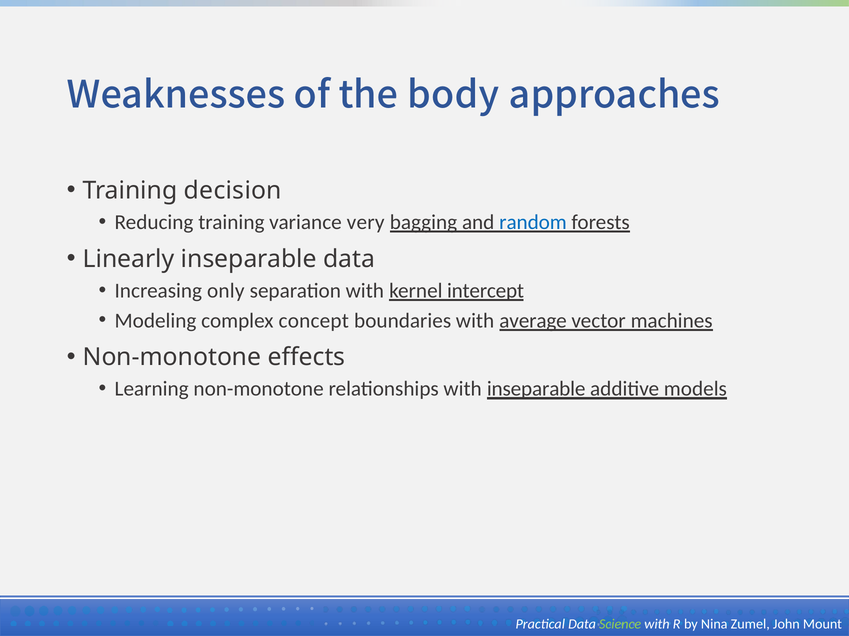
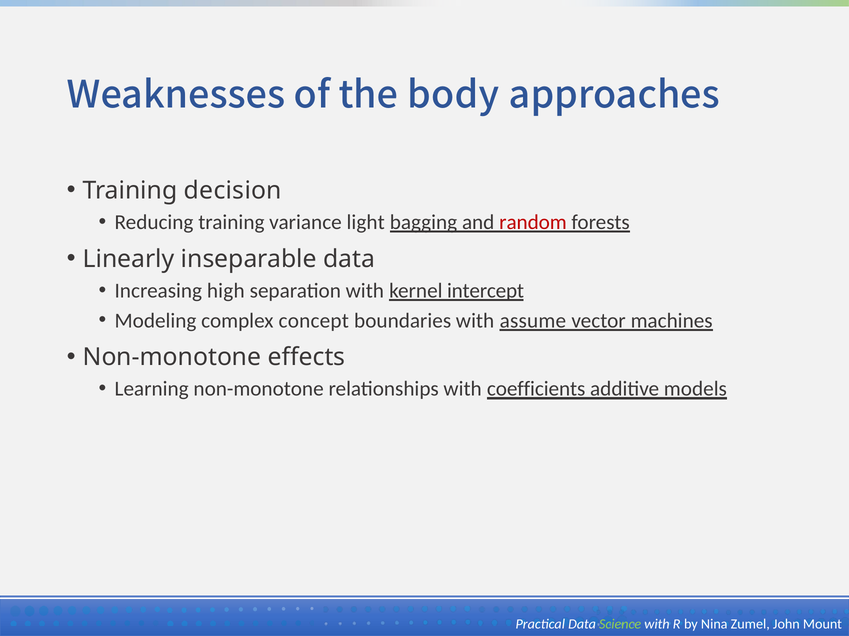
very: very -> light (366, 223)
random colour: blue -> red (533, 223)
only: only -> high (226, 291)
average: average -> assume (533, 321)
with inseparable: inseparable -> coefficients (536, 389)
